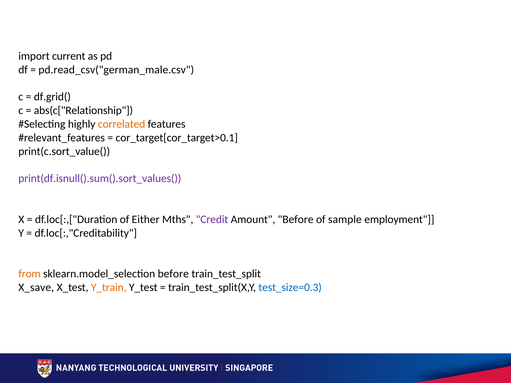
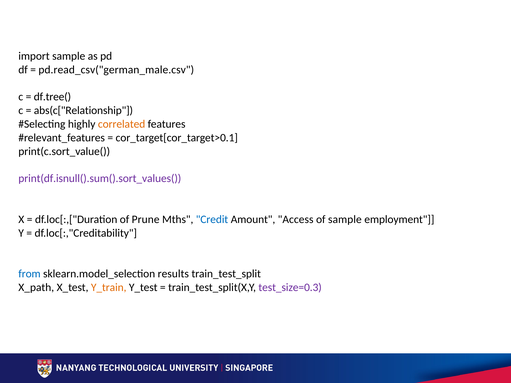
import current: current -> sample (69, 56)
df.grid(: df.grid( -> df.tree( (52, 97)
Either: Either -> Prune (146, 220)
Credit colour: purple -> blue (212, 220)
Amount Before: Before -> Access (296, 220)
from colour: orange -> blue (30, 274)
sklearn.model_selection before: before -> results (173, 274)
X_save: X_save -> X_path (36, 288)
test_size=0.3 colour: blue -> purple (290, 288)
